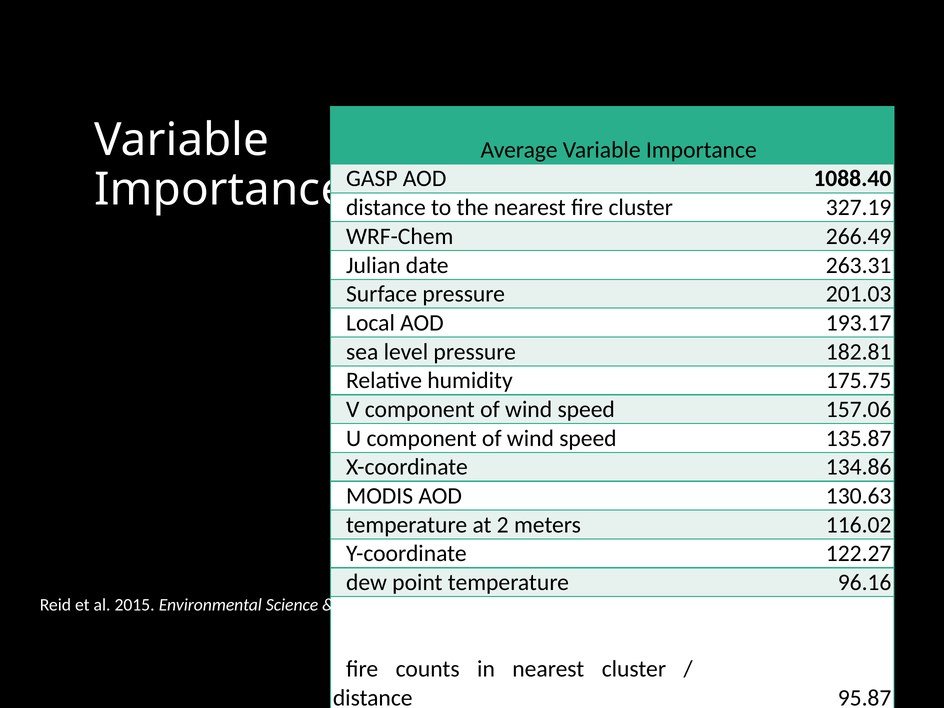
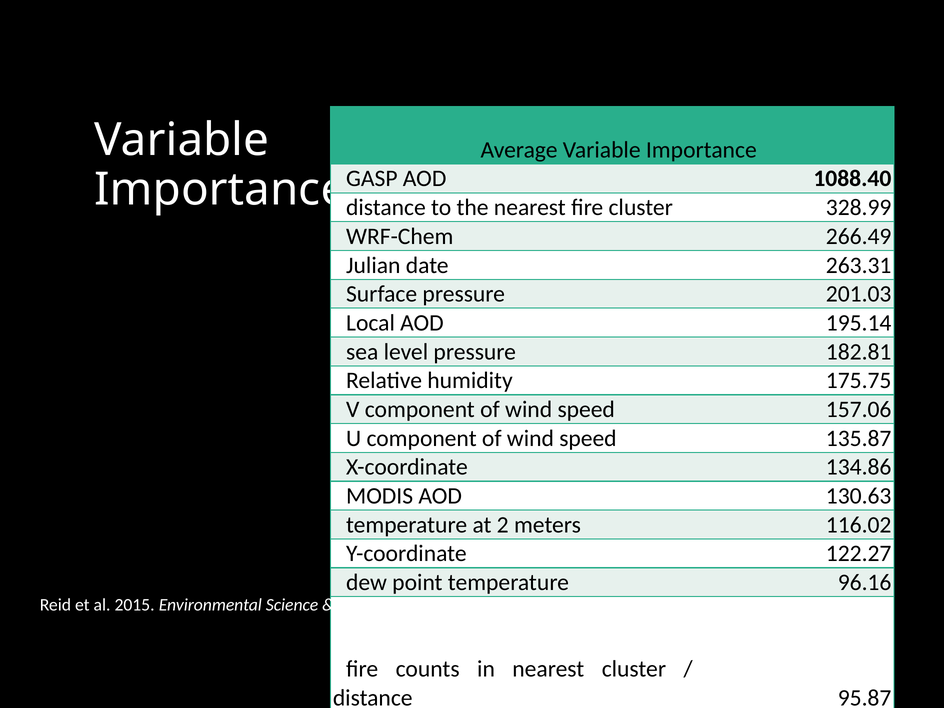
327.19: 327.19 -> 328.99 (859, 208)
193.17: 193.17 -> 195.14 (859, 323)
